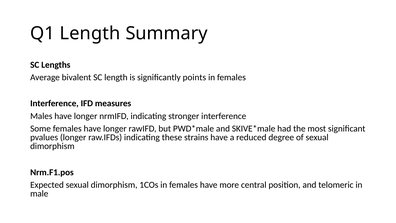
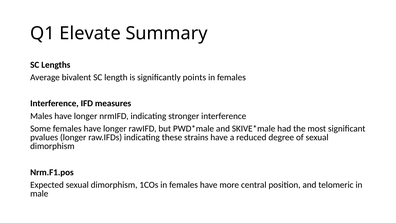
Q1 Length: Length -> Elevate (90, 33)
